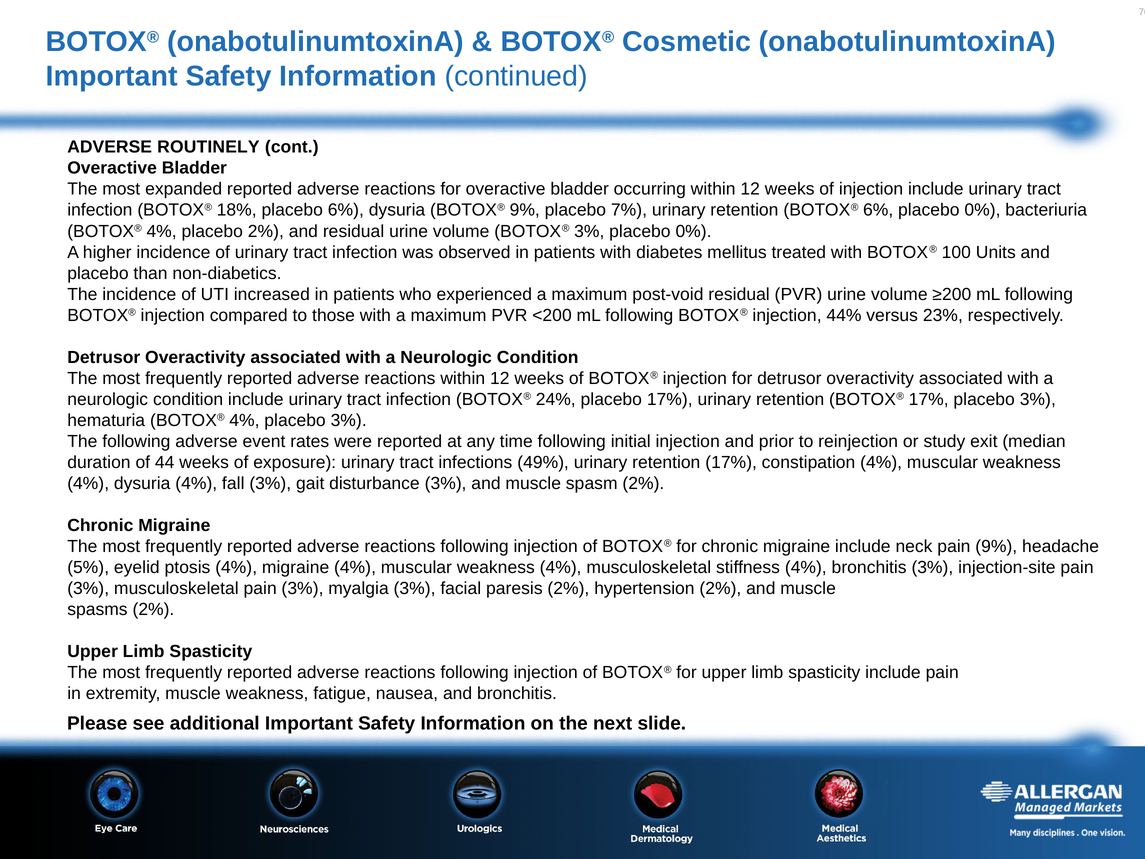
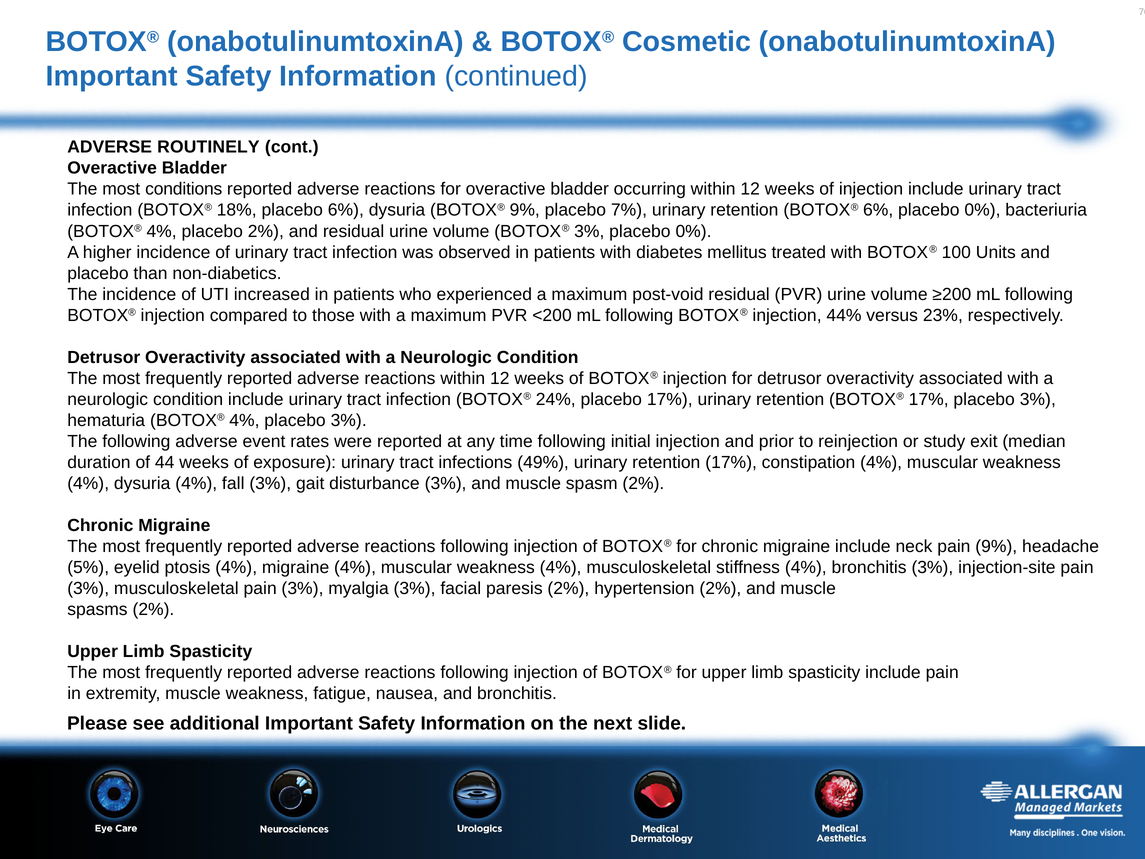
expanded: expanded -> conditions (184, 189)
